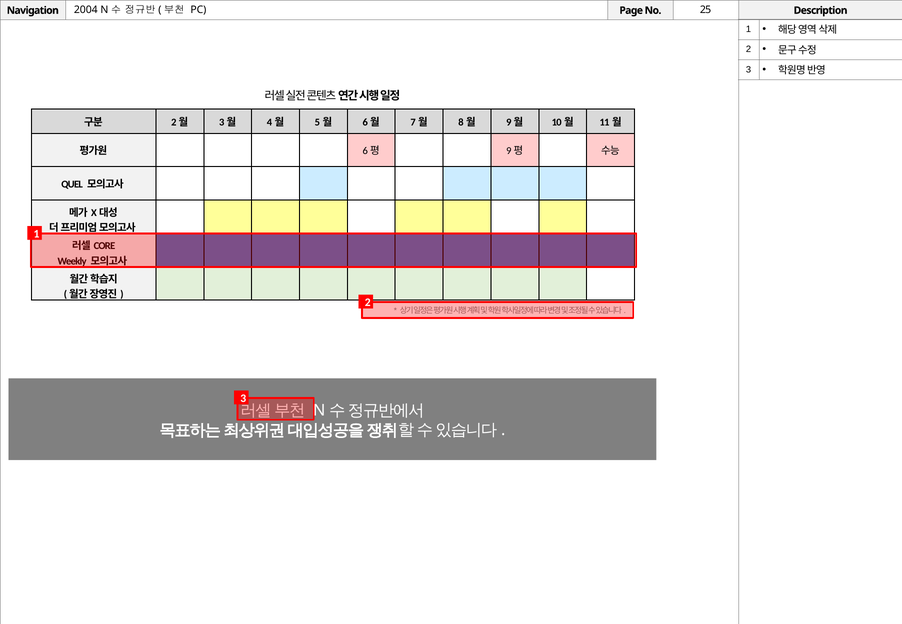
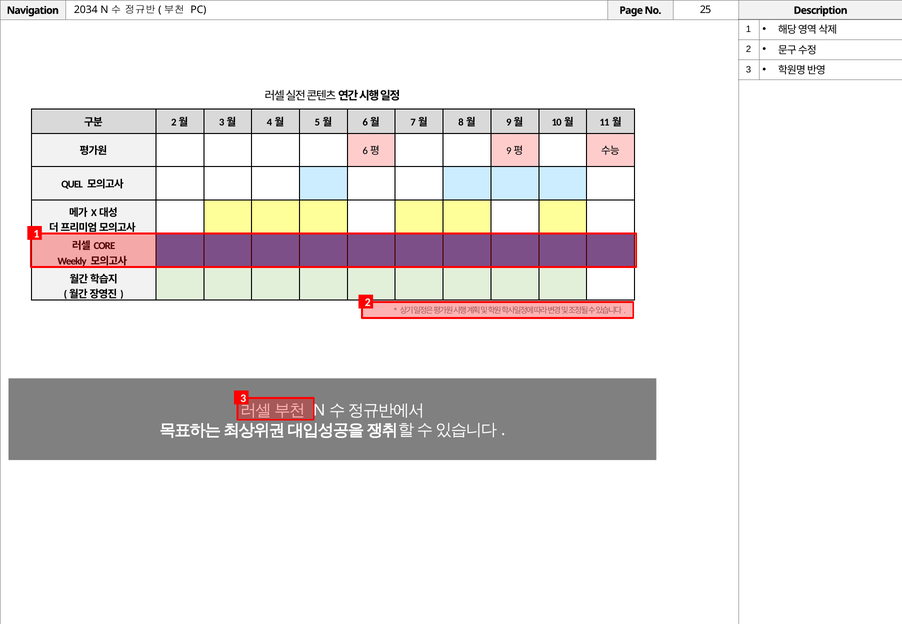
2004: 2004 -> 2034 (86, 10)
